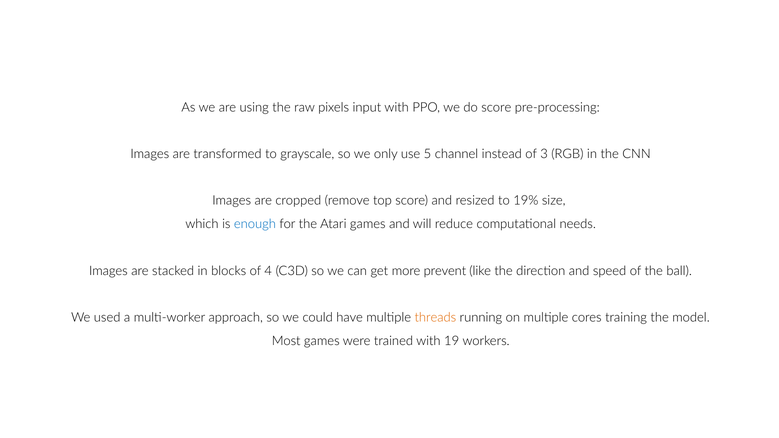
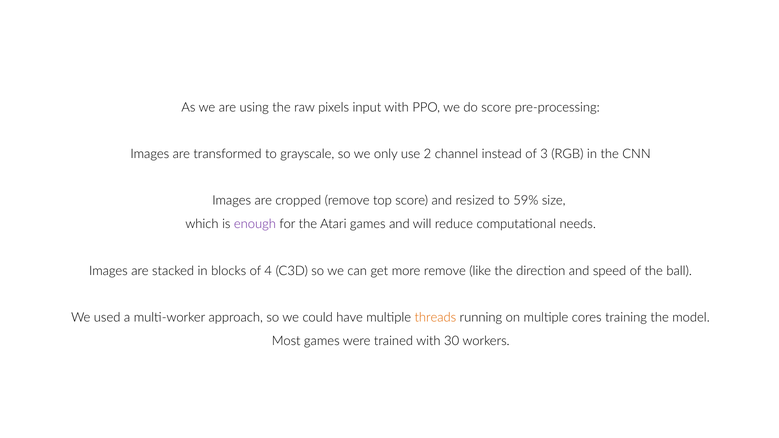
5: 5 -> 2 (427, 154)
19%: 19% -> 59% (526, 201)
enough colour: blue -> purple (255, 224)
more prevent: prevent -> remove (445, 271)
19: 19 -> 30 (452, 341)
